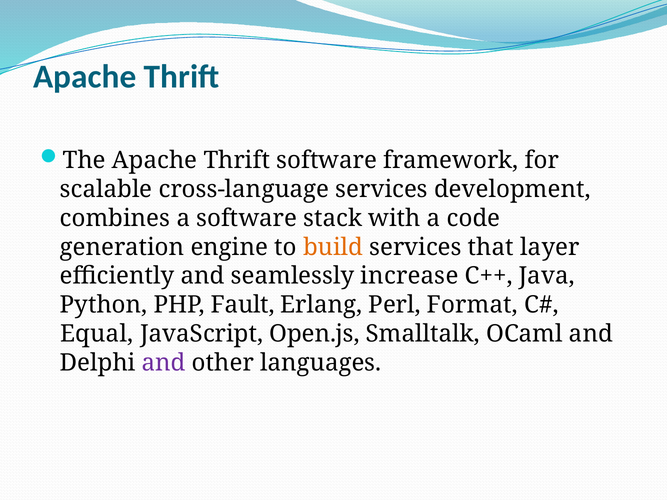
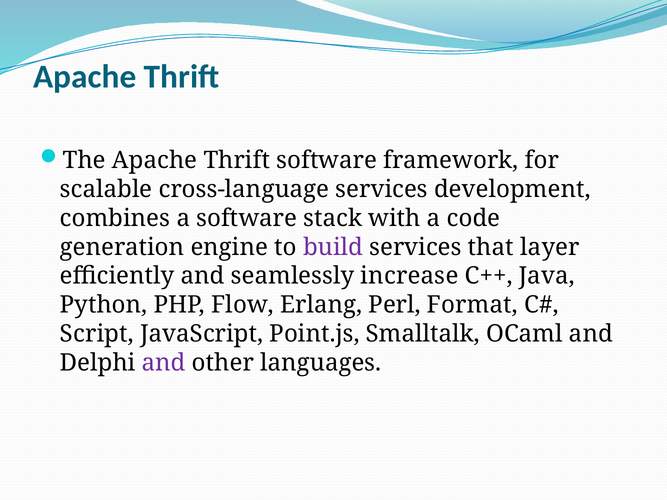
build colour: orange -> purple (333, 247)
Fault: Fault -> Flow (243, 305)
Equal: Equal -> Script (97, 334)
Open.js: Open.js -> Point.js (315, 334)
